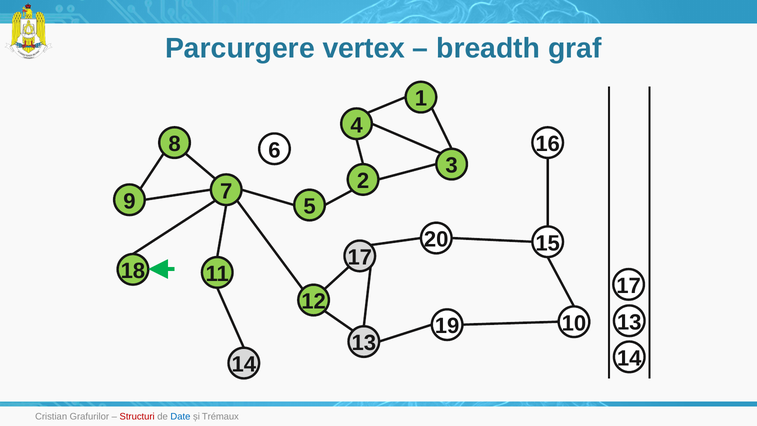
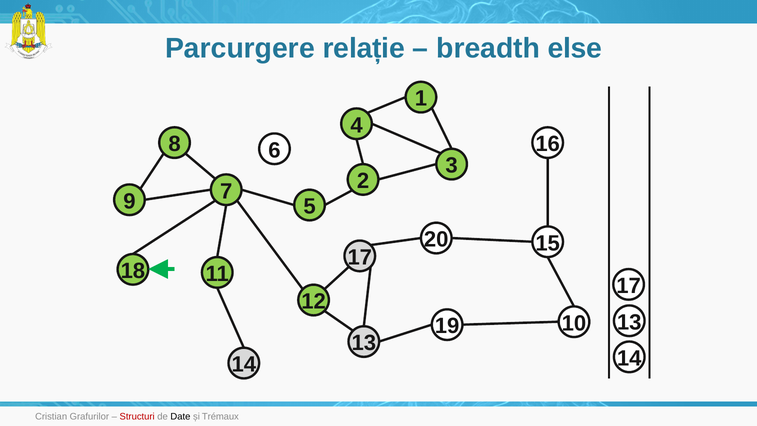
vertex: vertex -> relație (364, 48)
graf: graf -> else (575, 48)
Date colour: blue -> black (180, 417)
